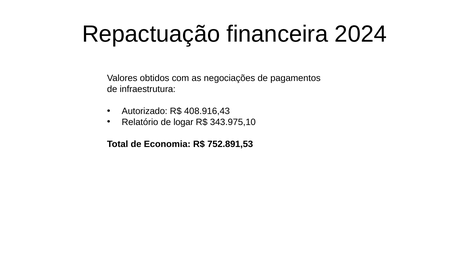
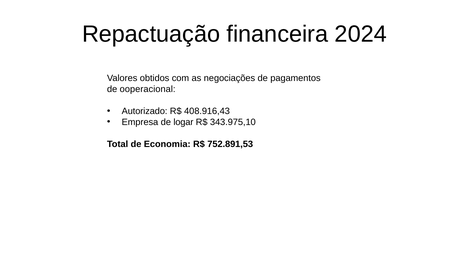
infraestrutura: infraestrutura -> ooperacional (148, 89)
Relatório: Relatório -> Empresa (140, 122)
